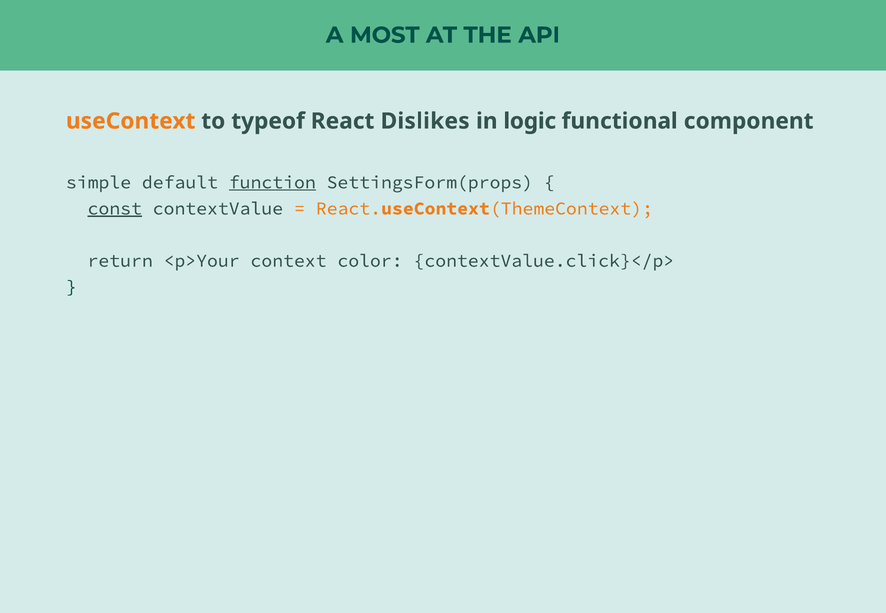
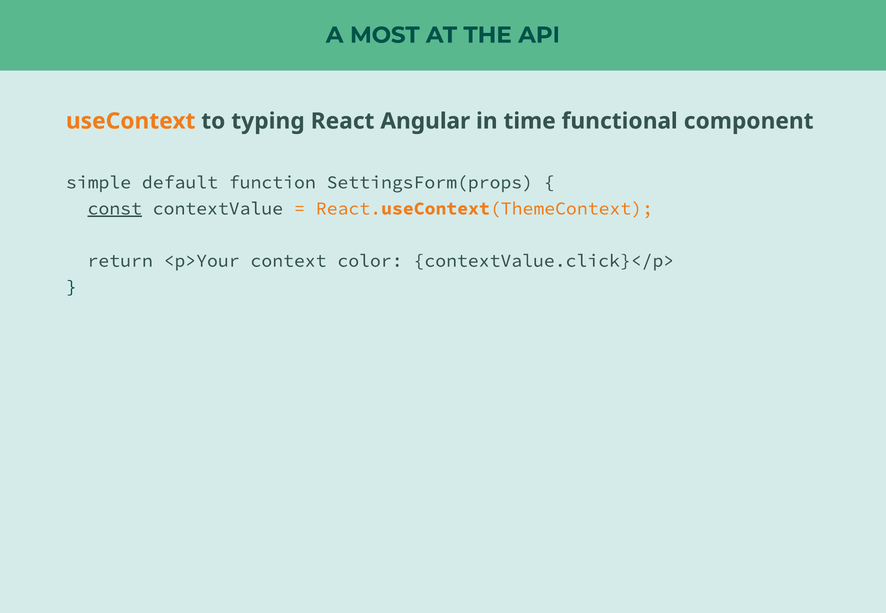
typeof: typeof -> typing (268, 121)
Dislikes: Dislikes -> Angular (425, 121)
logic: logic -> time (530, 121)
function underline: present -> none (272, 182)
